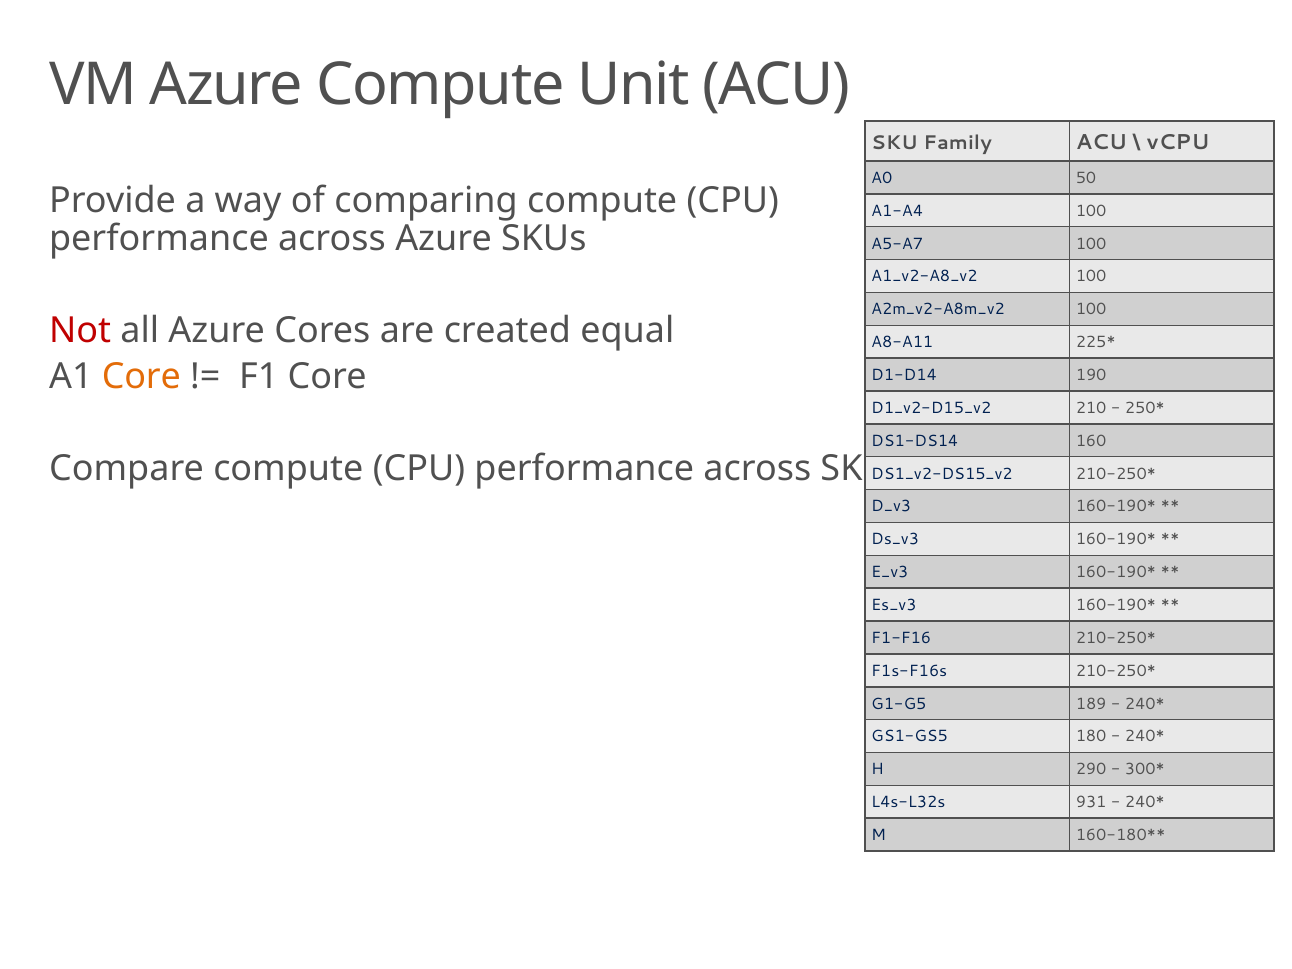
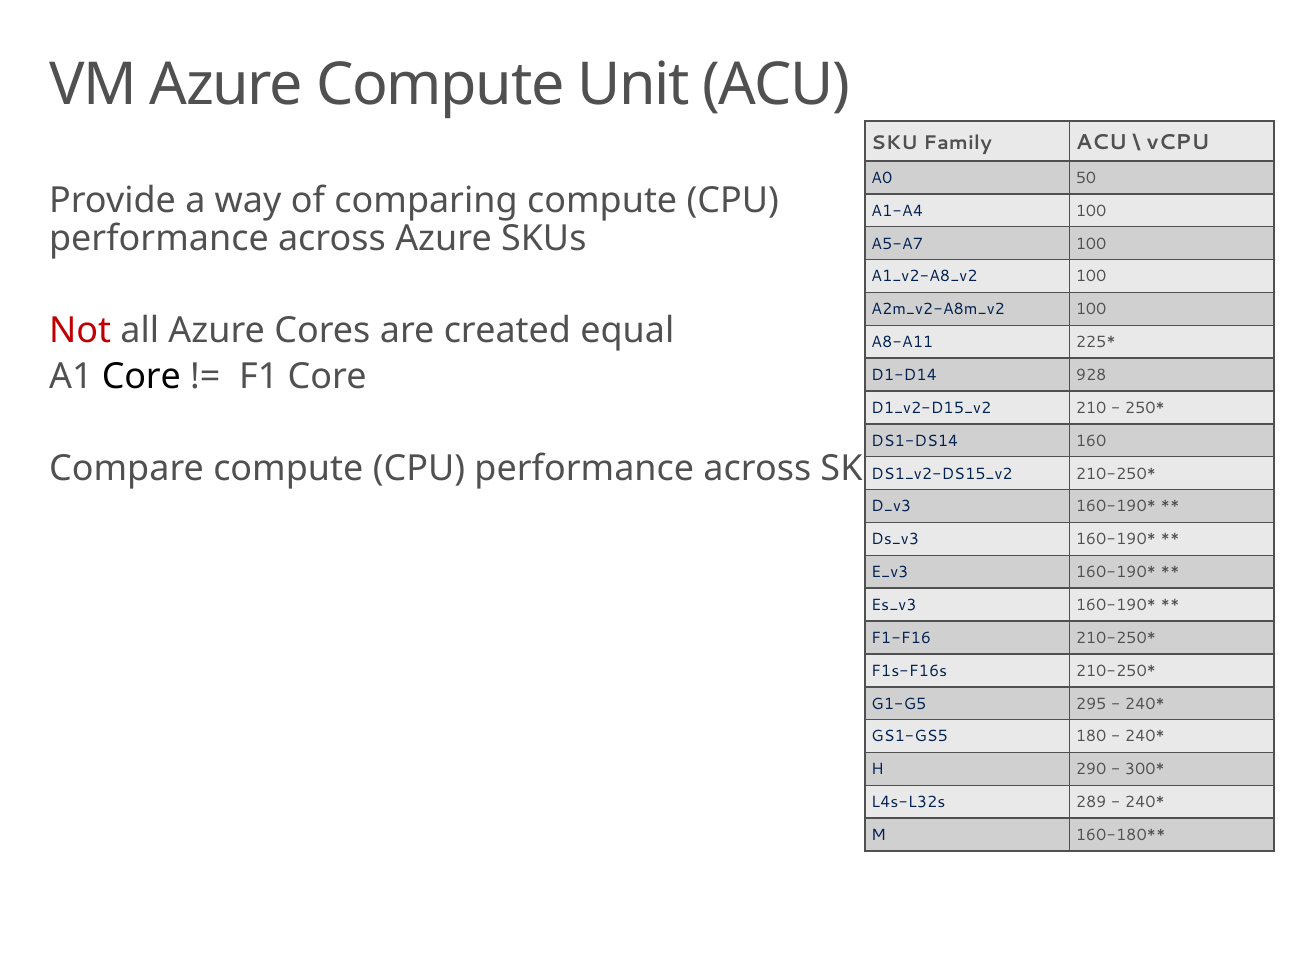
Core colour: orange -> black (141, 377)
190: 190 -> 928 (1091, 375)
189: 189 -> 295 (1091, 704)
931: 931 -> 289 (1091, 802)
